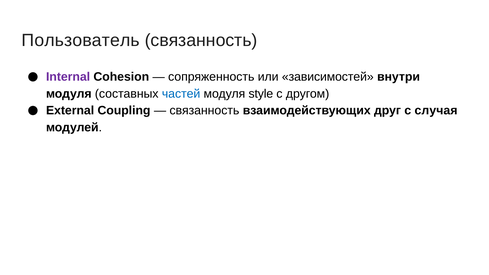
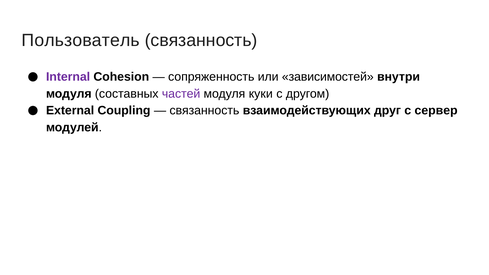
частей colour: blue -> purple (181, 94)
style: style -> куки (261, 94)
случая: случая -> сервер (436, 111)
